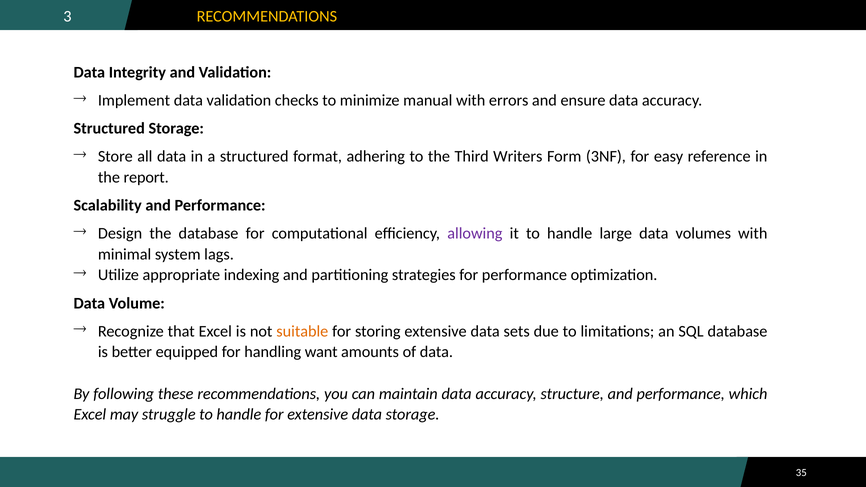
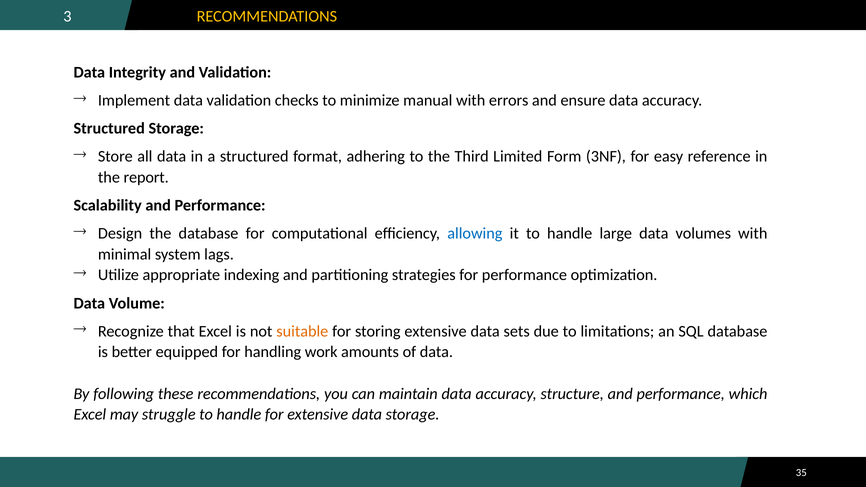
Writers: Writers -> Limited (518, 157)
allowing colour: purple -> blue (475, 233)
want: want -> work (321, 352)
